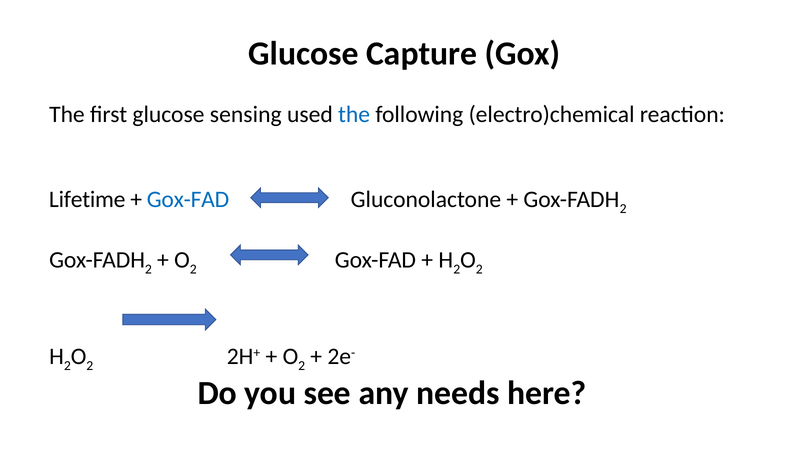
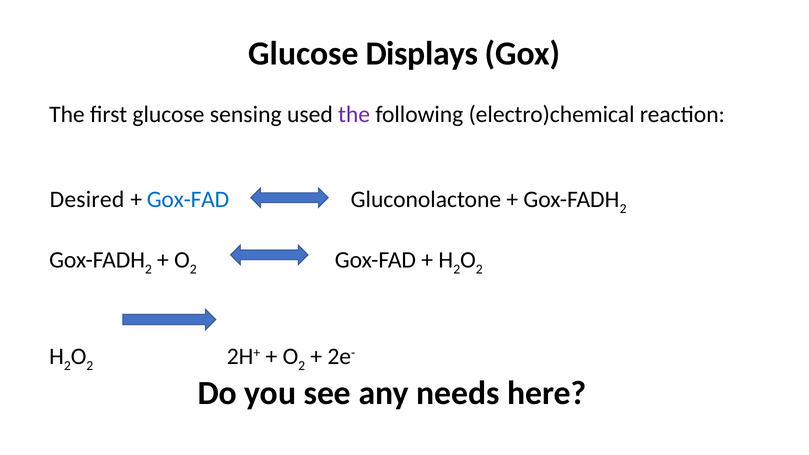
Capture: Capture -> Displays (422, 54)
the colour: blue -> purple (354, 114)
Lifetime: Lifetime -> Desired (87, 199)
